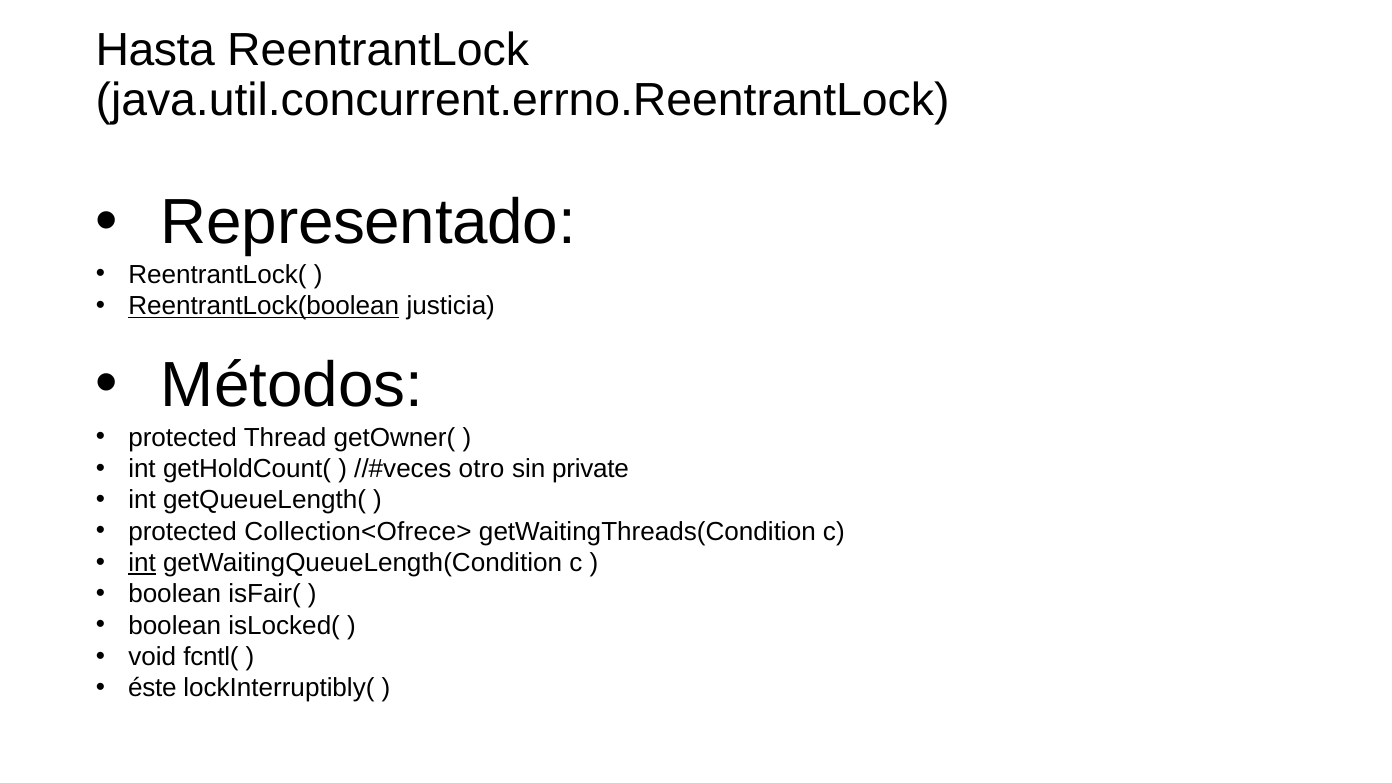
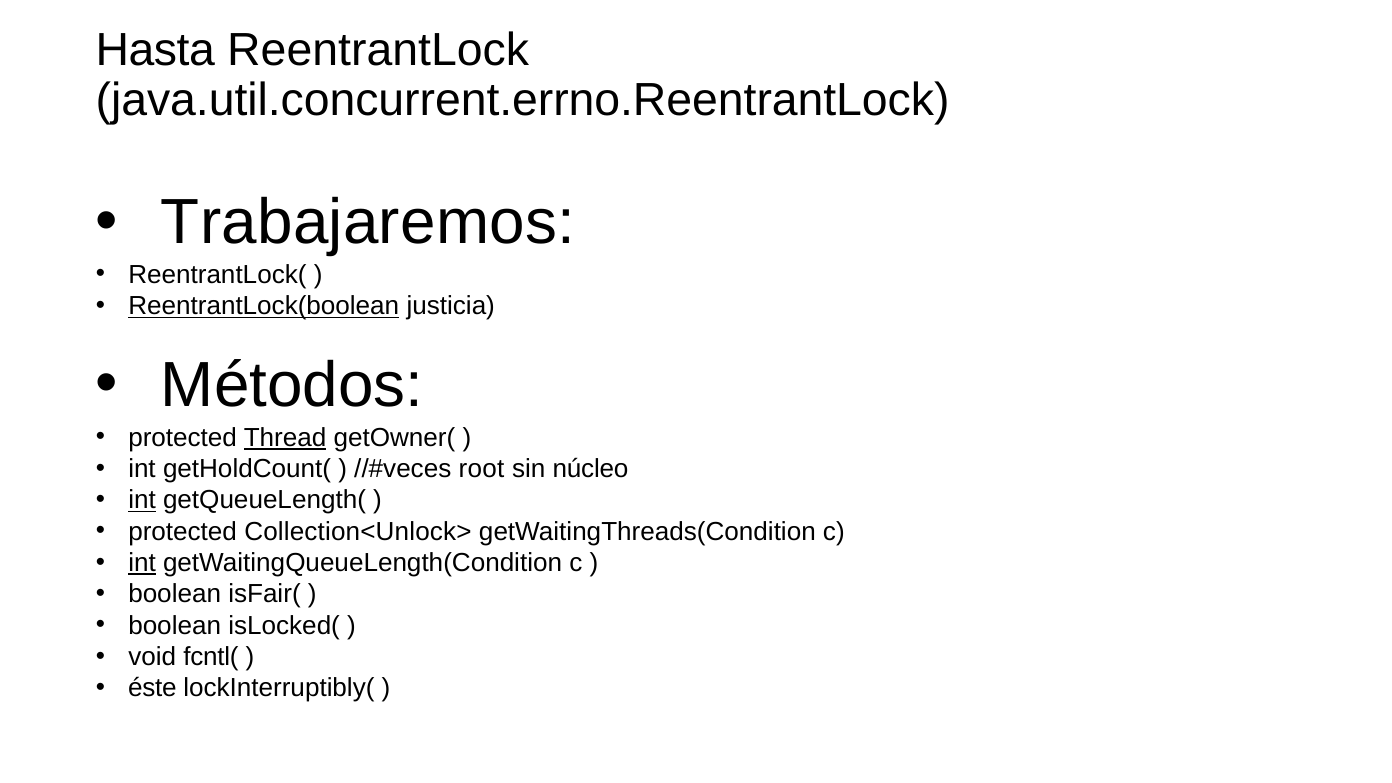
Representado: Representado -> Trabajaremos (368, 222)
Thread underline: none -> present (285, 438)
otro: otro -> root (482, 469)
private: private -> núcleo (591, 469)
int underline: none -> present (142, 500)
Collection<Ofrece>: Collection<Ofrece> -> Collection<Unlock> (358, 532)
